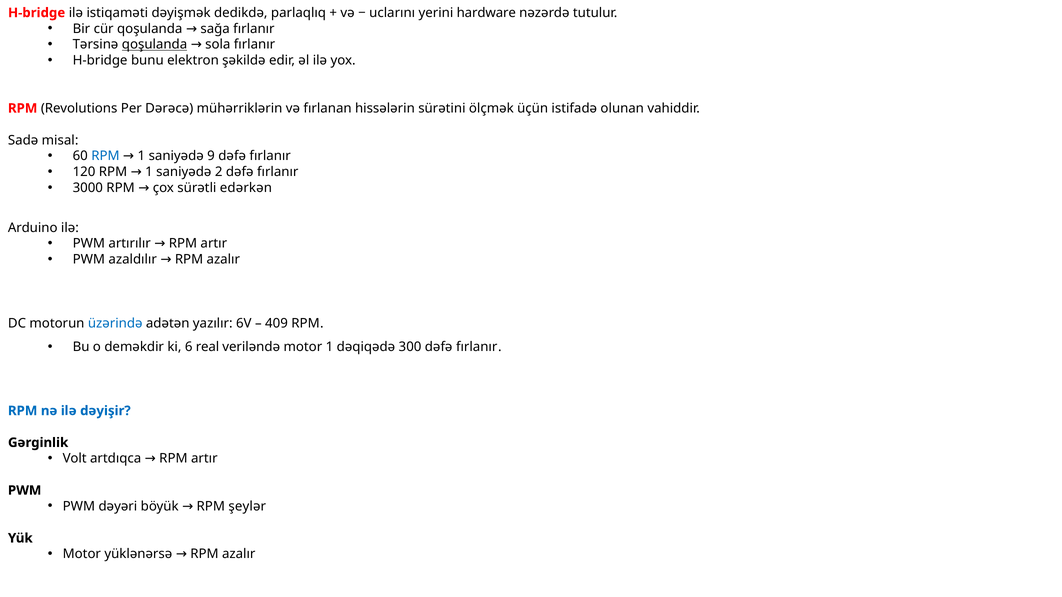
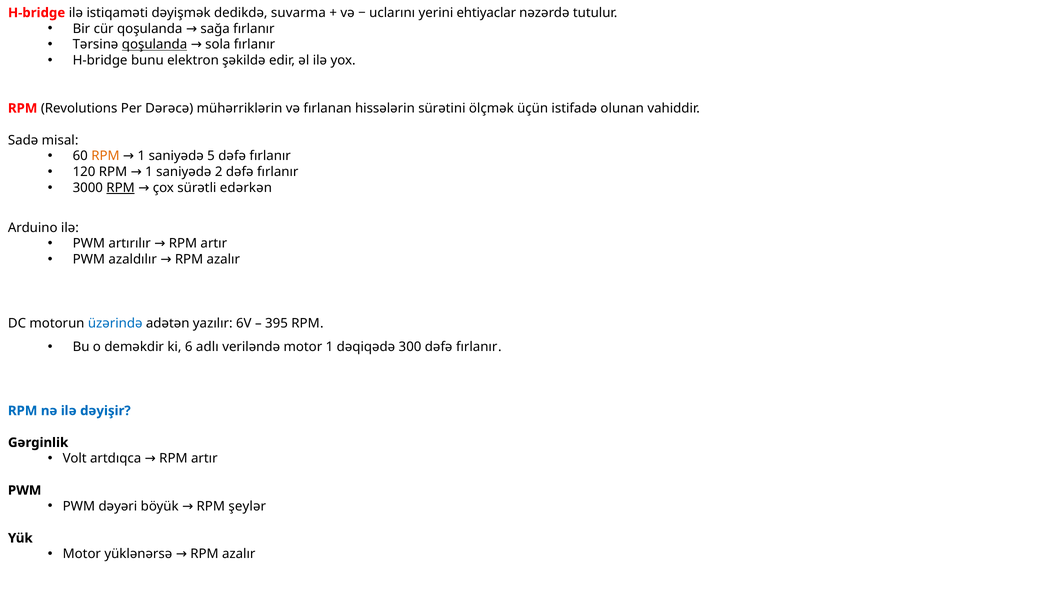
parlaqlıq: parlaqlıq -> suvarma (298, 13)
hardware: hardware -> ehtiyaclar (486, 13)
RPM colour: blue -> orange (105, 156)
9: 9 -> 5 (211, 156)
RPM underline: none -> present (121, 188)
409: 409 -> 395 (277, 323)
real: real -> adlı (207, 347)
